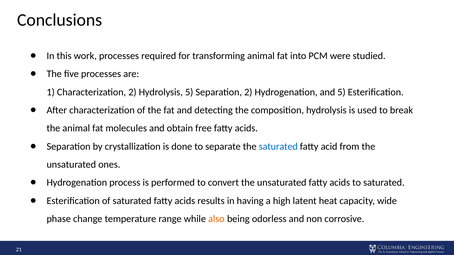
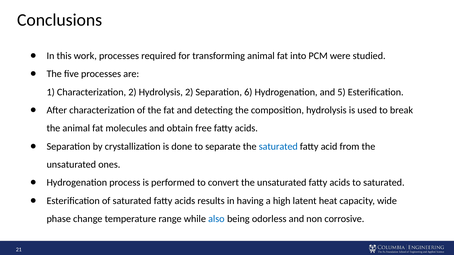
Hydrolysis 5: 5 -> 2 (189, 92)
Separation 2: 2 -> 6 (248, 92)
also colour: orange -> blue (216, 219)
